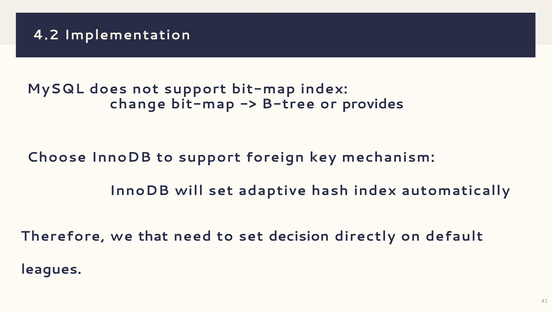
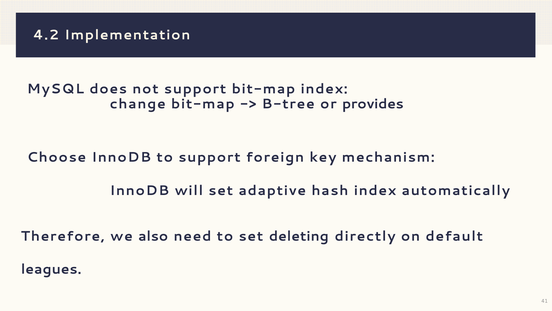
that: that -> also (153, 236)
decision: decision -> deleting (299, 236)
